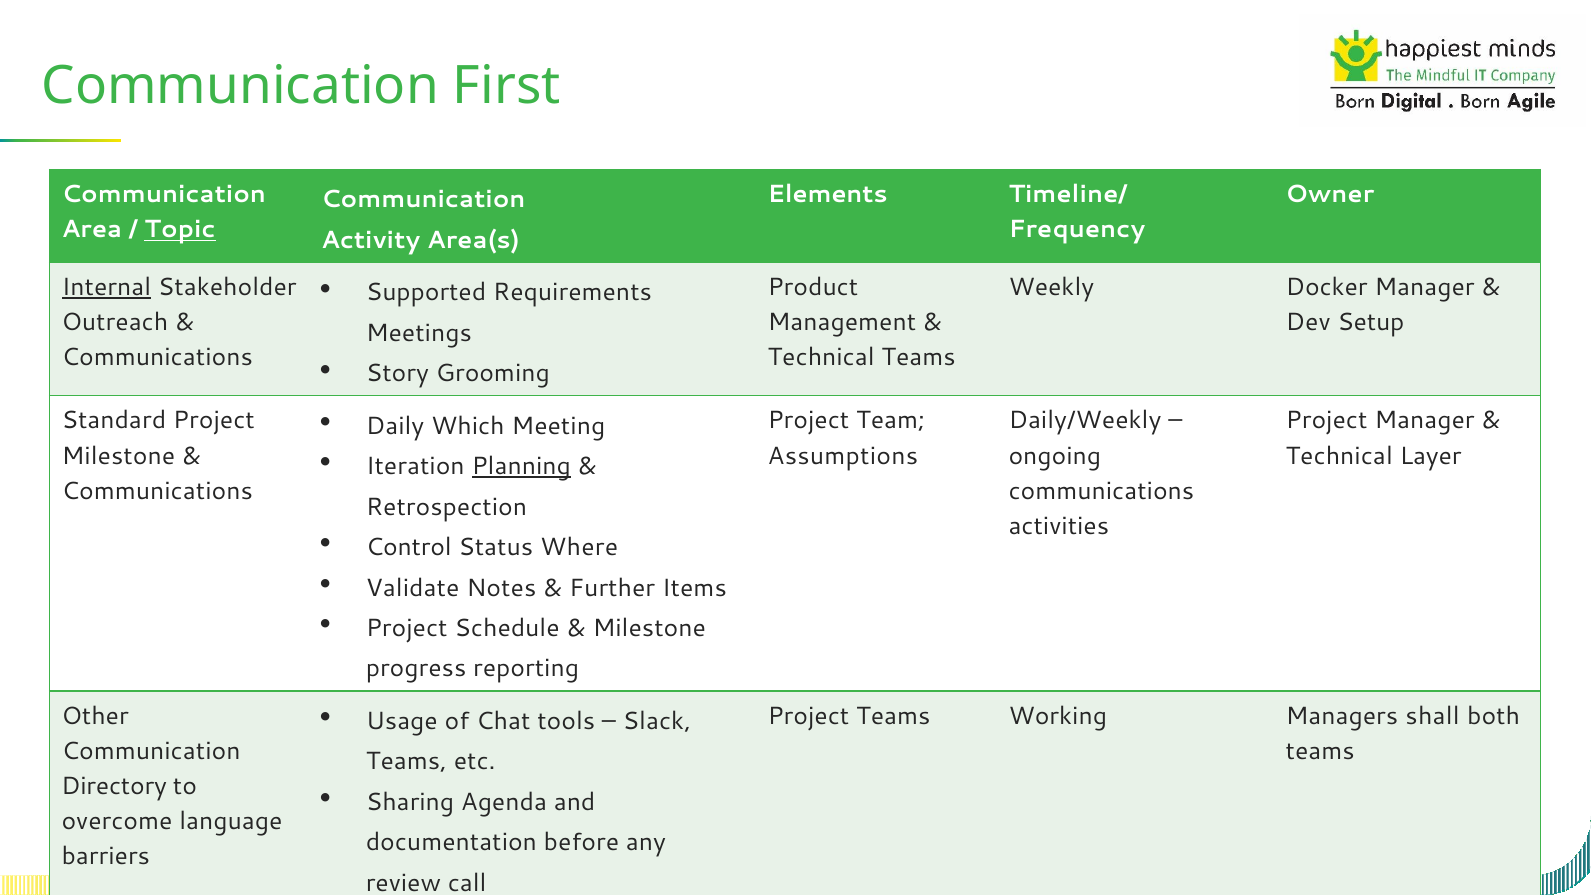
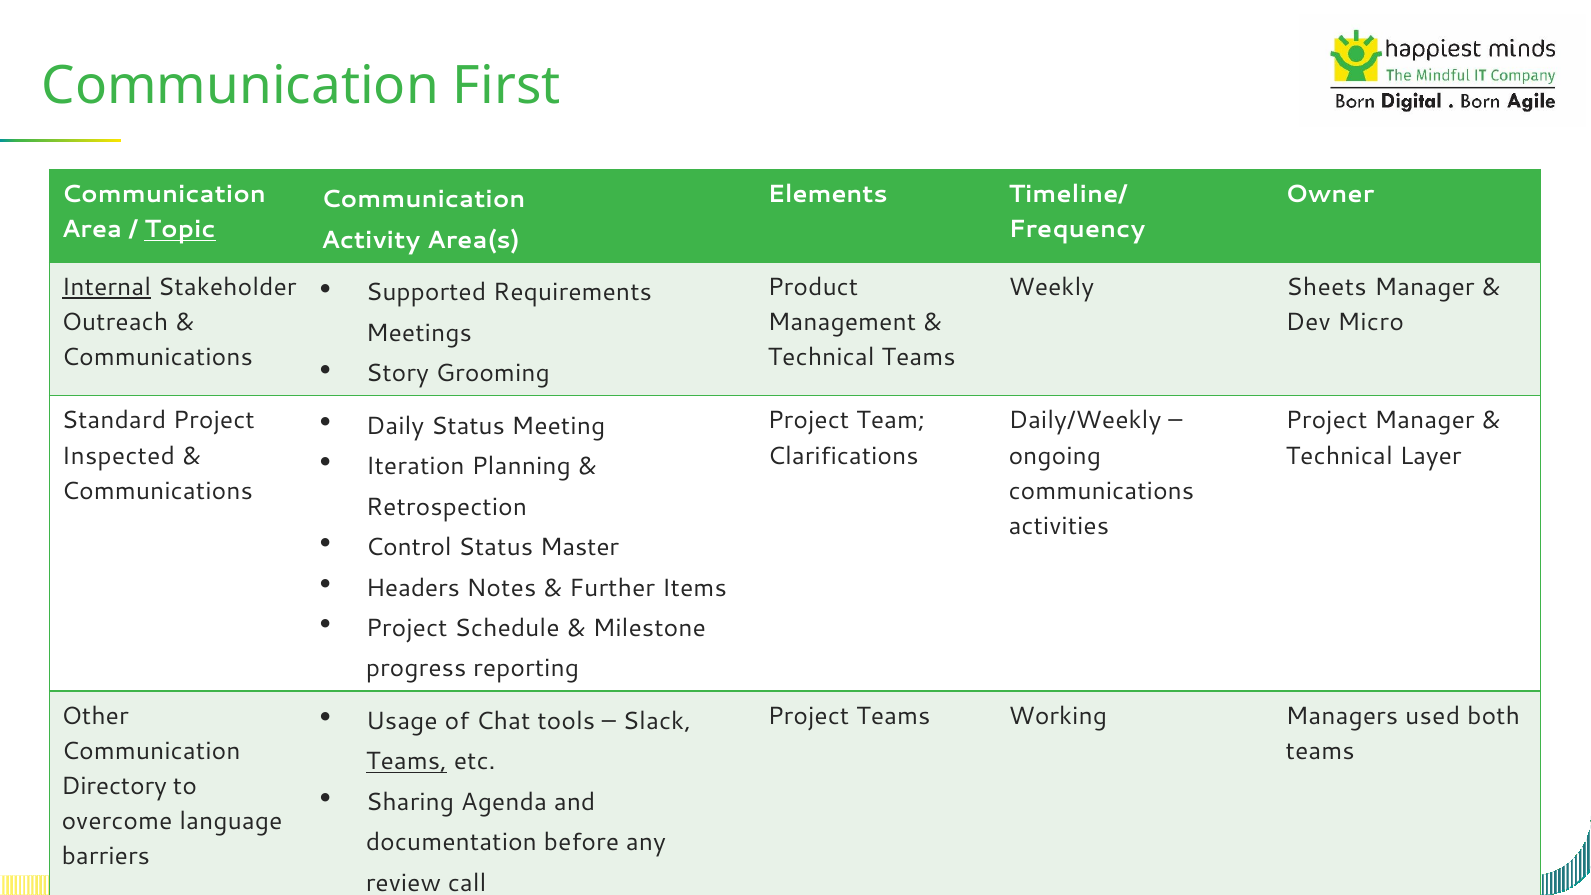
Docker: Docker -> Sheets (1326, 287)
Setup: Setup -> Micro (1371, 323)
Daily Which: Which -> Status (468, 426)
Milestone: Milestone -> Inspected (118, 456)
Assumptions: Assumptions -> Clarifications (843, 456)
Planning underline: present -> none (521, 466)
Where: Where -> Master (579, 547)
Validate: Validate -> Headers (413, 588)
shall: shall -> used (1433, 716)
Teams underline: none -> present (406, 762)
